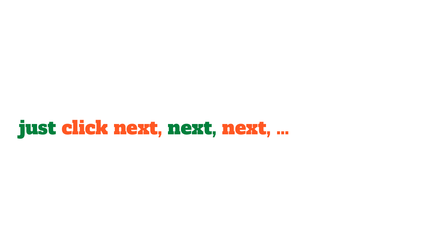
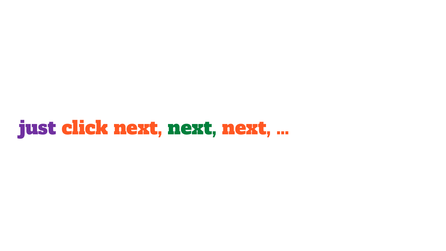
just colour: green -> purple (38, 128)
